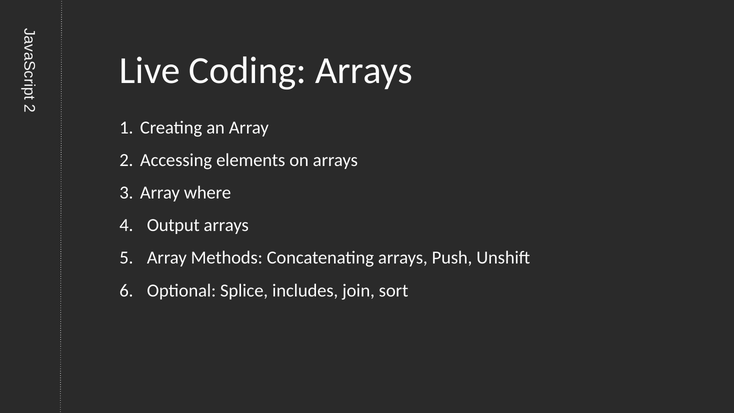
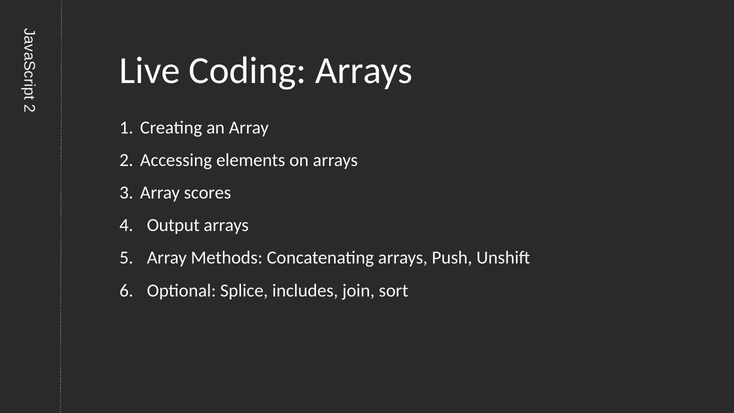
where: where -> scores (208, 193)
